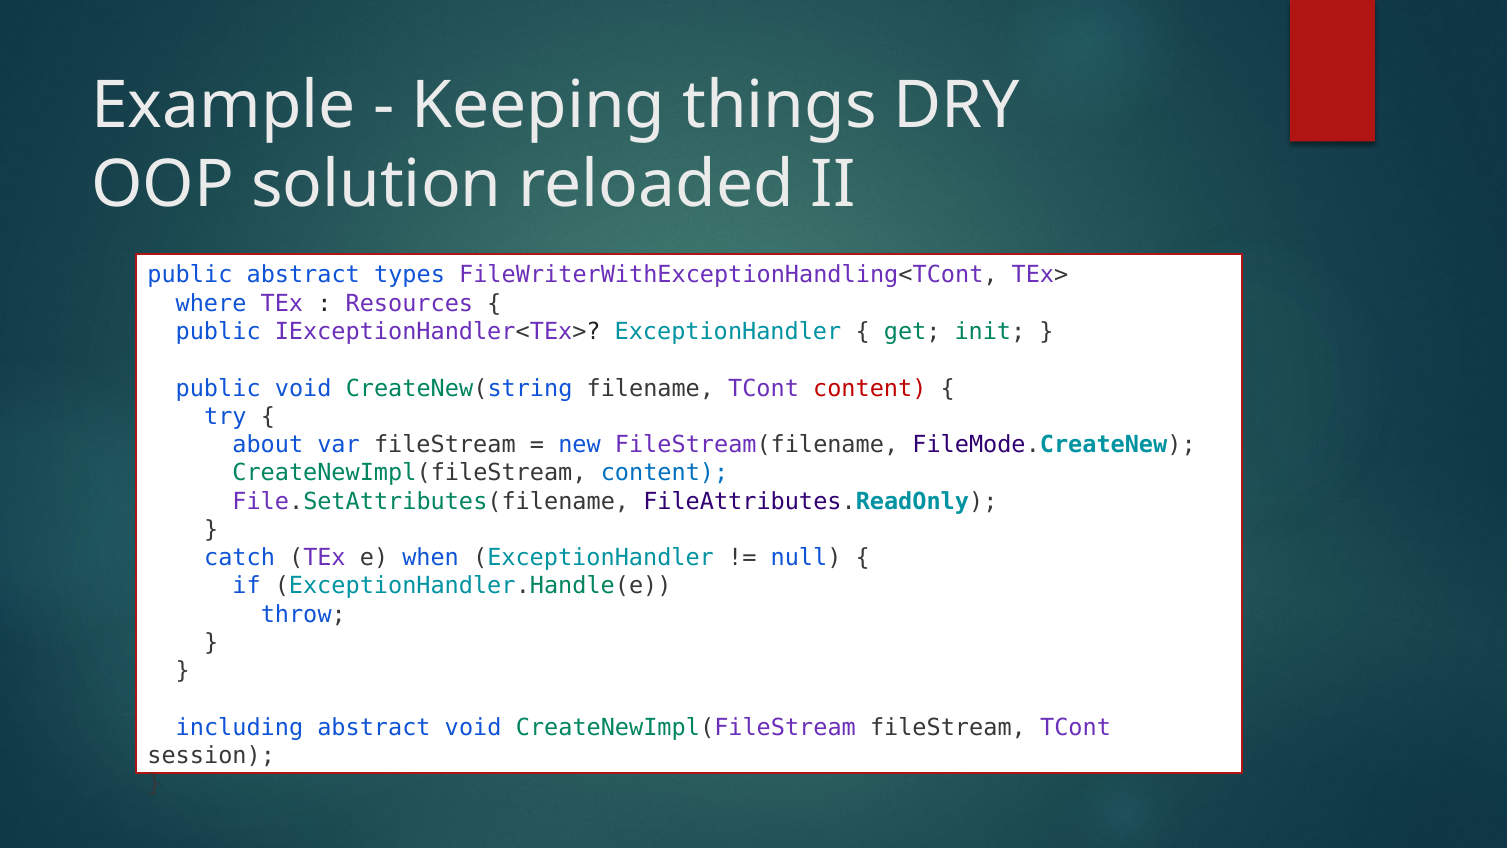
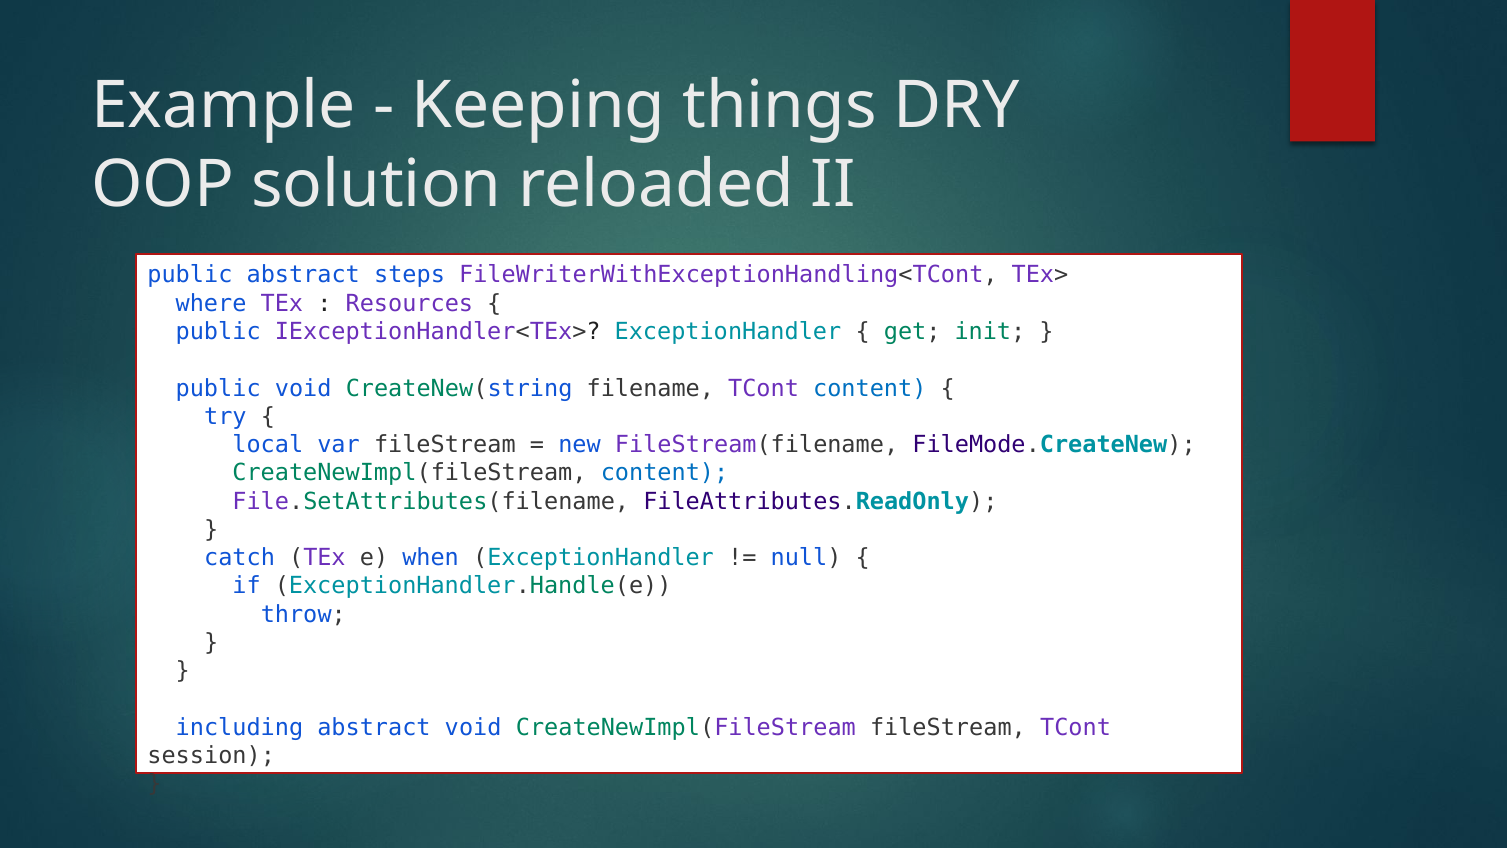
types: types -> steps (410, 275)
content colour: red -> blue (870, 388)
about: about -> local (268, 445)
